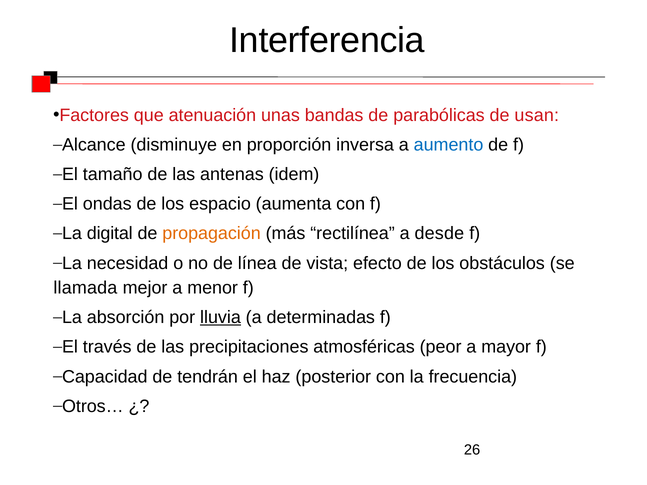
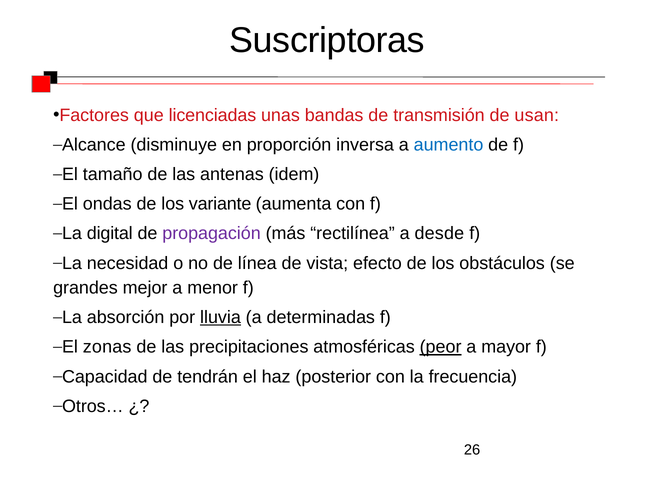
Interferencia: Interferencia -> Suscriptoras (327, 40)
atenuación: atenuación -> licenciadas (212, 115)
parabólicas: parabólicas -> transmisión (439, 115)
espacio: espacio -> variante (220, 204)
propagación colour: orange -> purple (212, 234)
llamada: llamada -> grandes (85, 288)
través: través -> zonas (107, 347)
peor underline: none -> present (441, 347)
